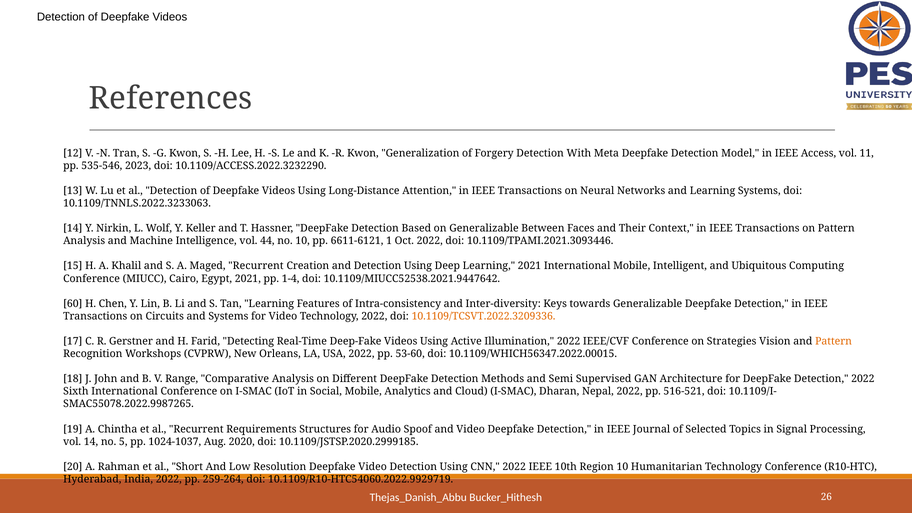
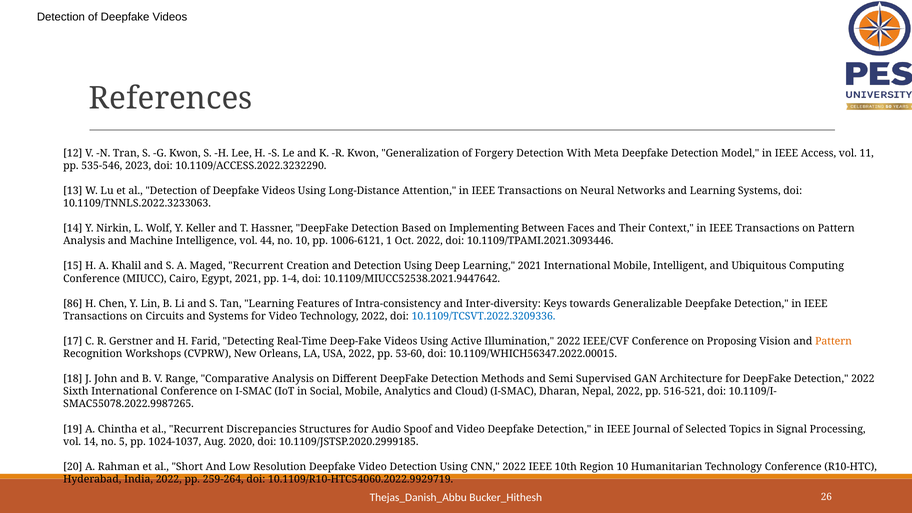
on Generalizable: Generalizable -> Implementing (484, 228)
6611-6121: 6611-6121 -> 1006-6121 (357, 241)
60: 60 -> 86 (73, 304)
10.1109/TCSVT.2022.3209336 colour: orange -> blue (484, 316)
Strategies: Strategies -> Proposing (732, 341)
Requirements: Requirements -> Discrepancies (261, 429)
